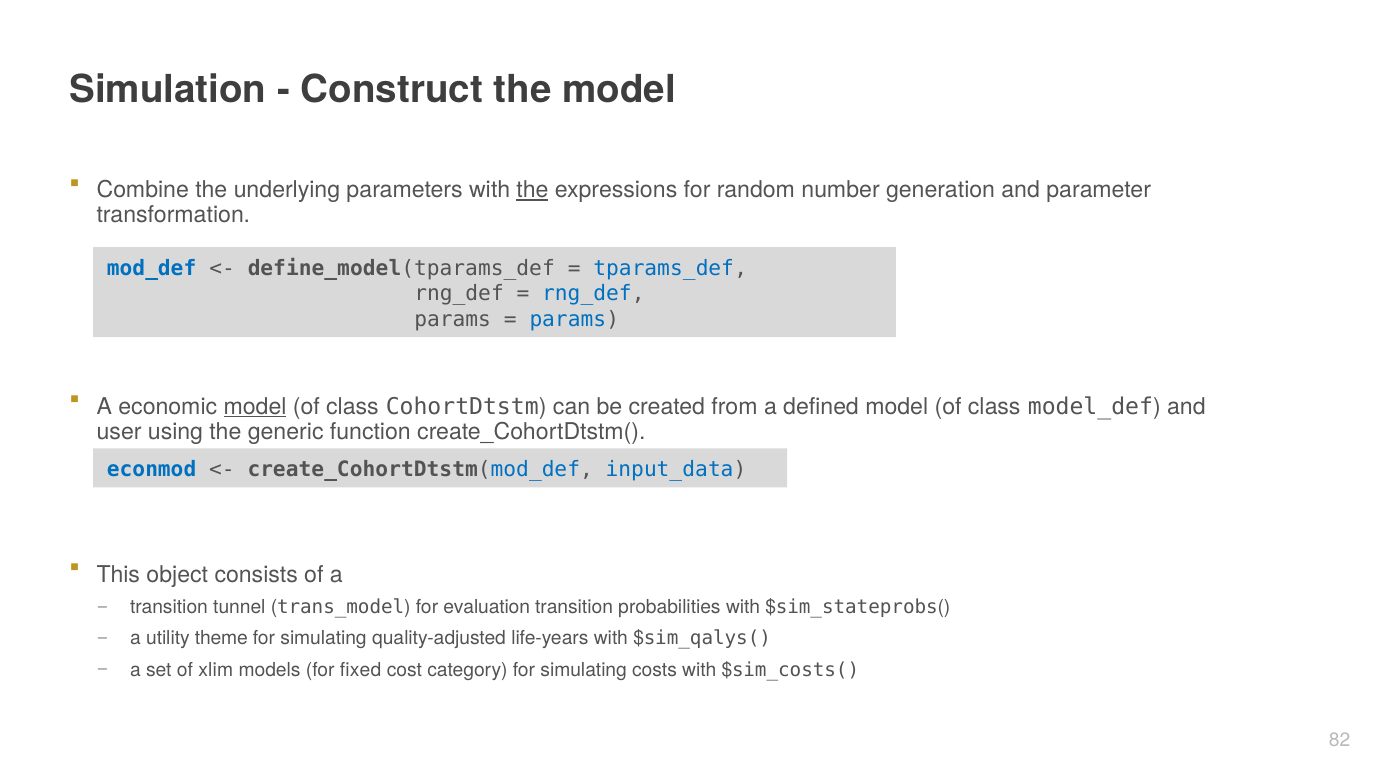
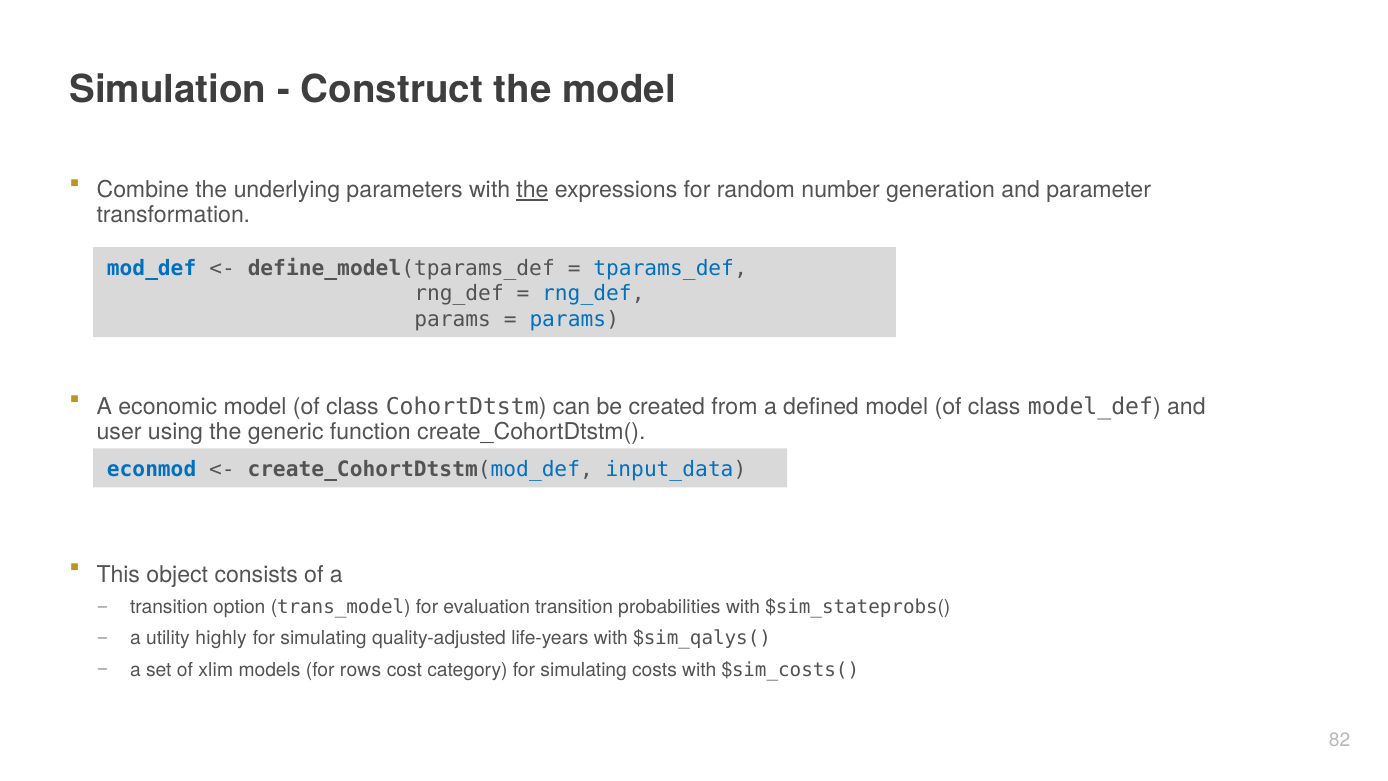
model underline: present -> none (255, 406)
tunnel: tunnel -> option (239, 607)
theme: theme -> highly (221, 638)
fixed: fixed -> rows (361, 670)
